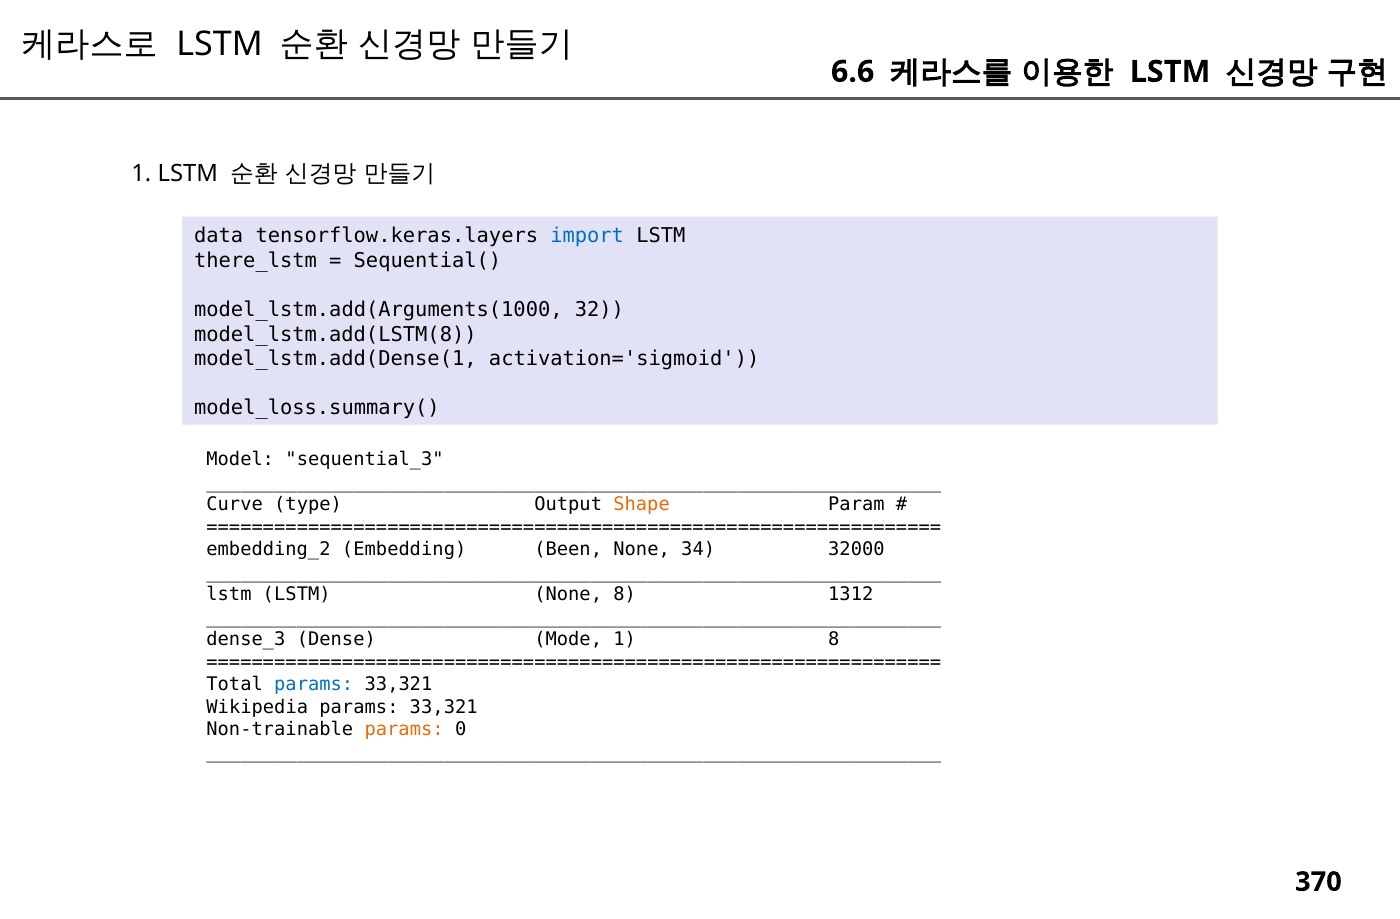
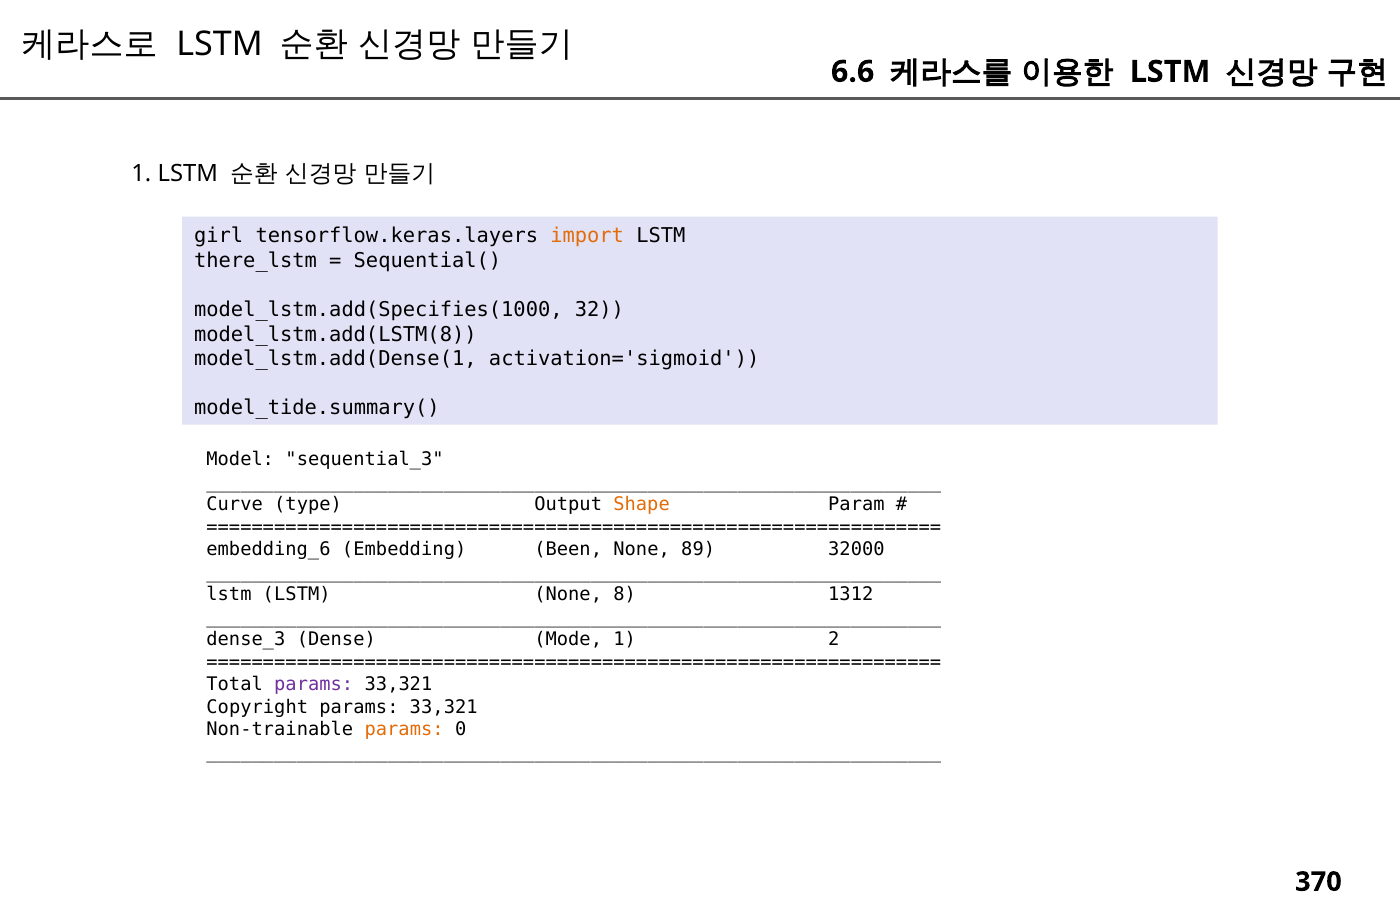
data: data -> girl (219, 236)
import colour: blue -> orange (587, 236)
model_lstm.add(Arguments(1000: model_lstm.add(Arguments(1000 -> model_lstm.add(Specifies(1000 (378, 310)
model_loss.summary(: model_loss.summary( -> model_tide.summary( (317, 408)
embedding_2: embedding_2 -> embedding_6 (268, 550)
34: 34 -> 89 (698, 550)
1 8: 8 -> 2 (834, 640)
params colour: blue -> purple (314, 685)
Wikipedia: Wikipedia -> Copyright (257, 707)
